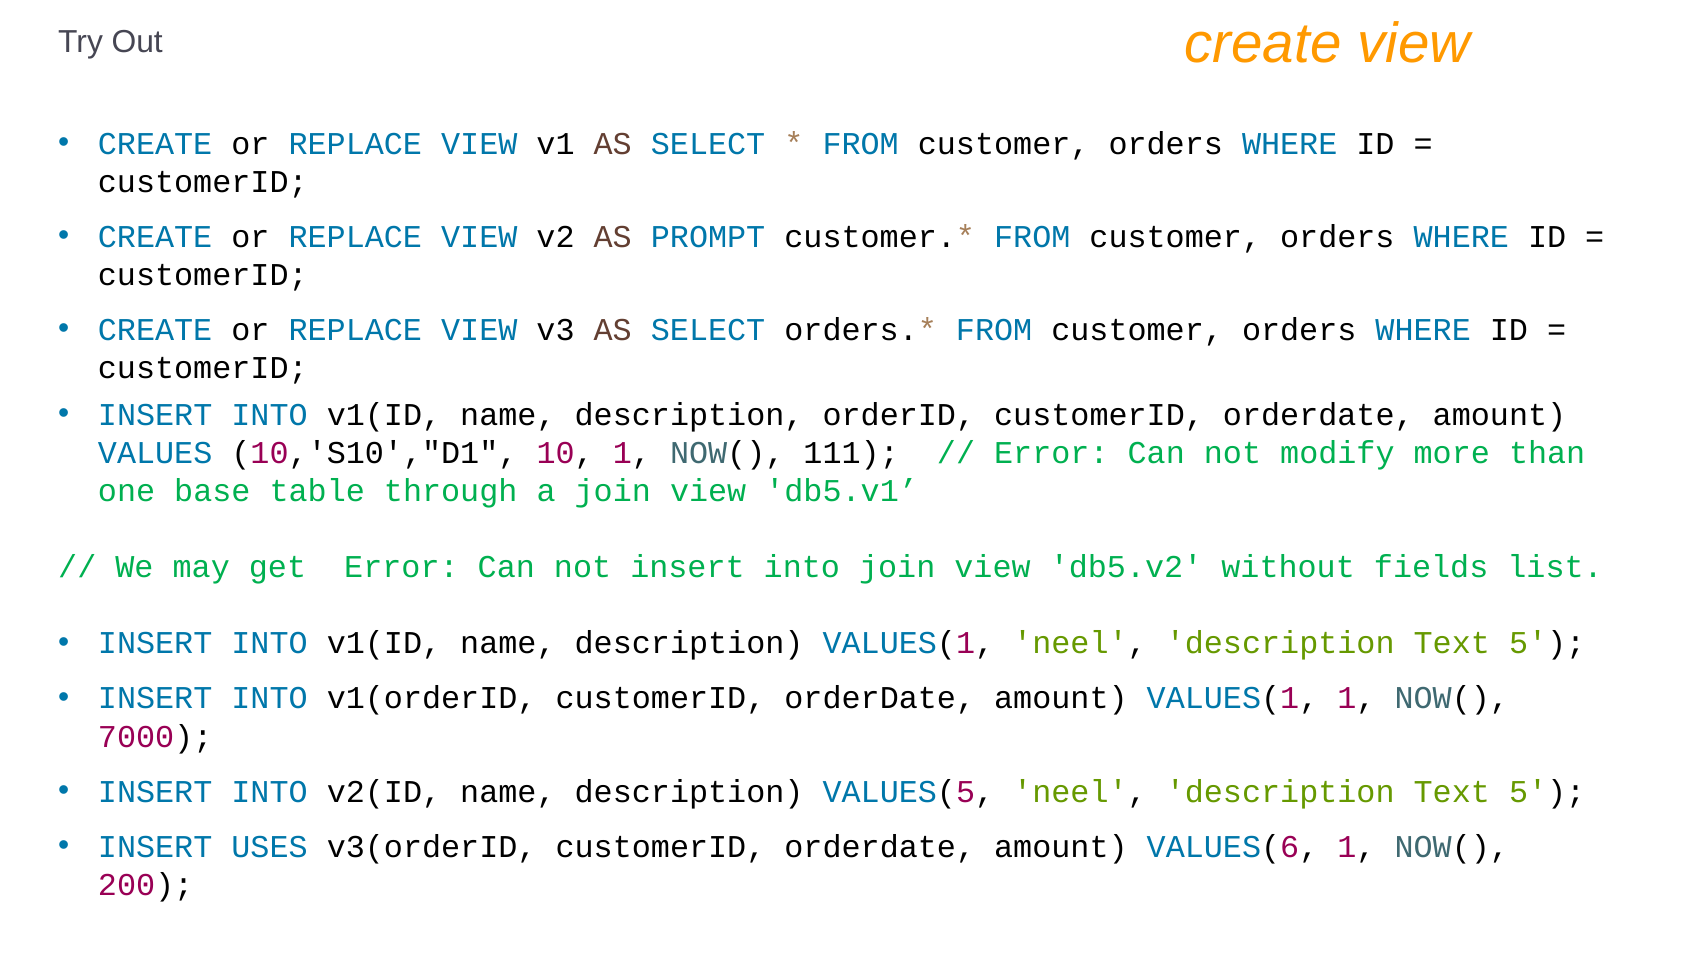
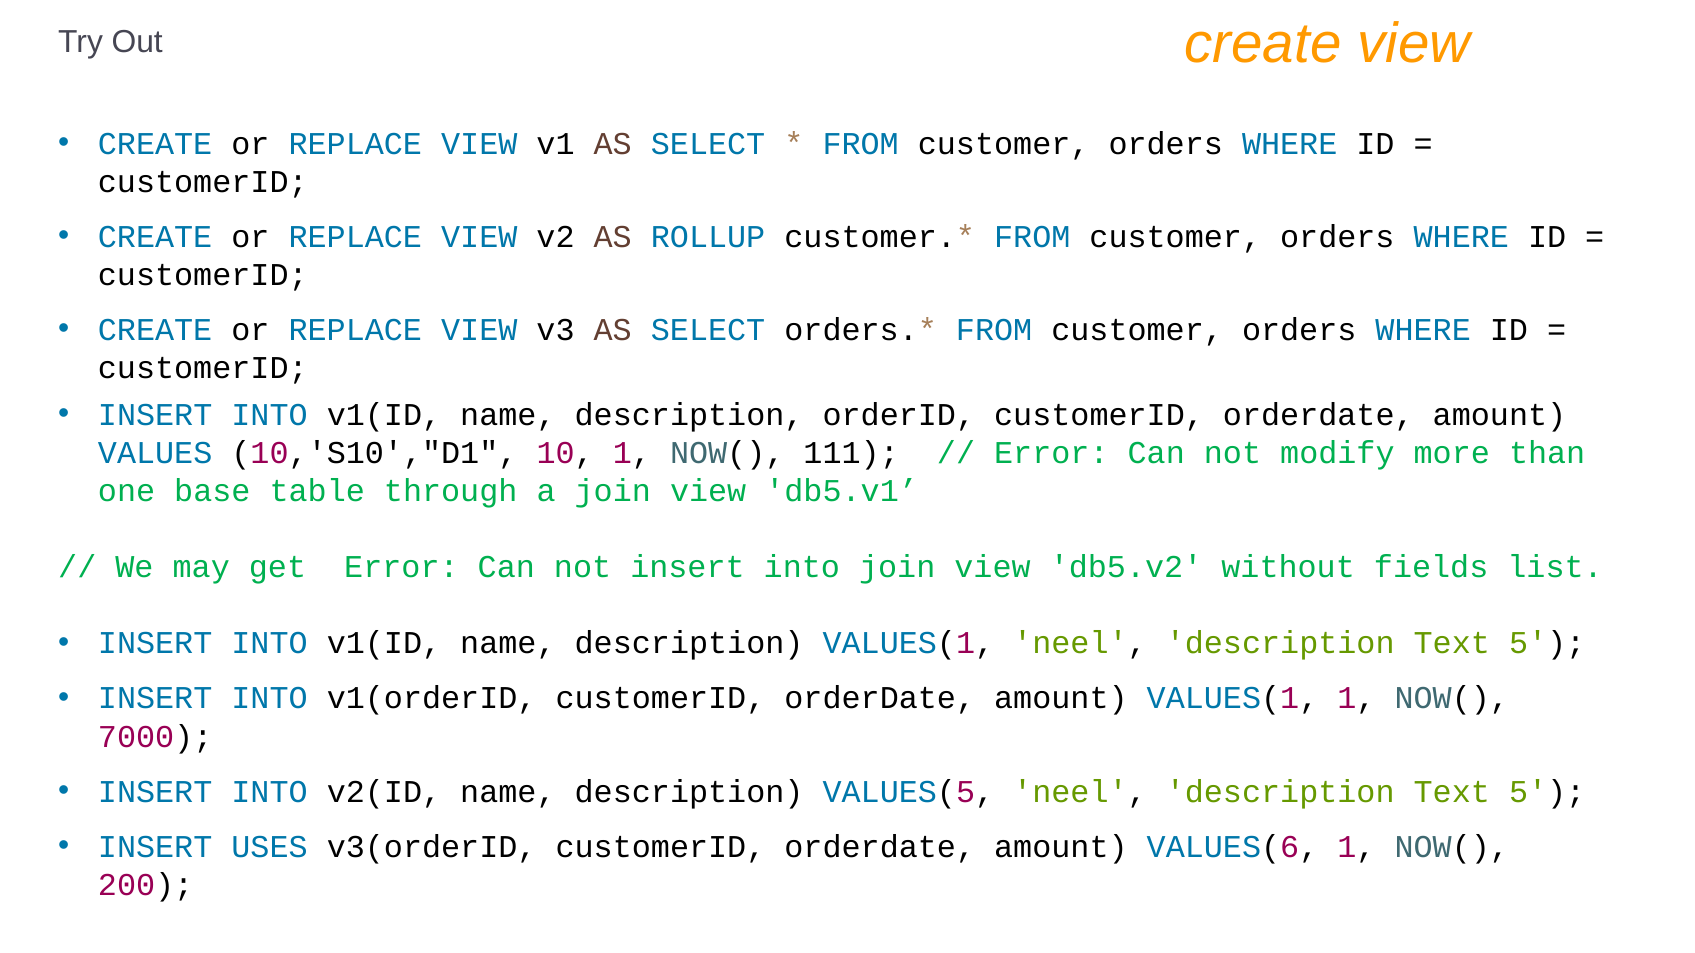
PROMPT: PROMPT -> ROLLUP (708, 237)
